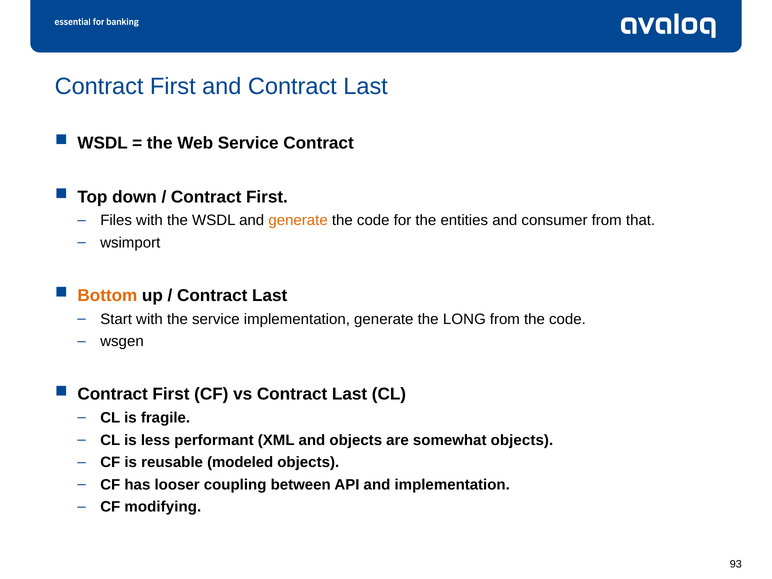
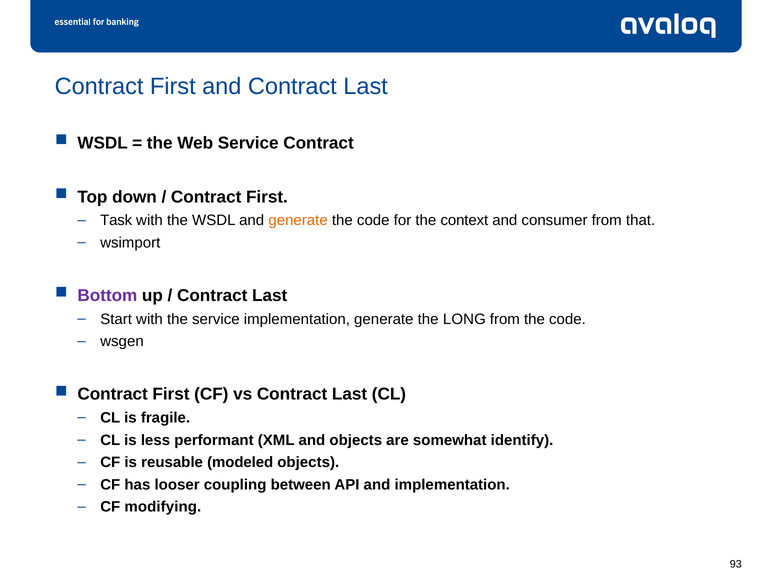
Files: Files -> Task (116, 220)
entities: entities -> context (464, 220)
Bottom colour: orange -> purple (107, 296)
somewhat objects: objects -> identify (522, 440)
